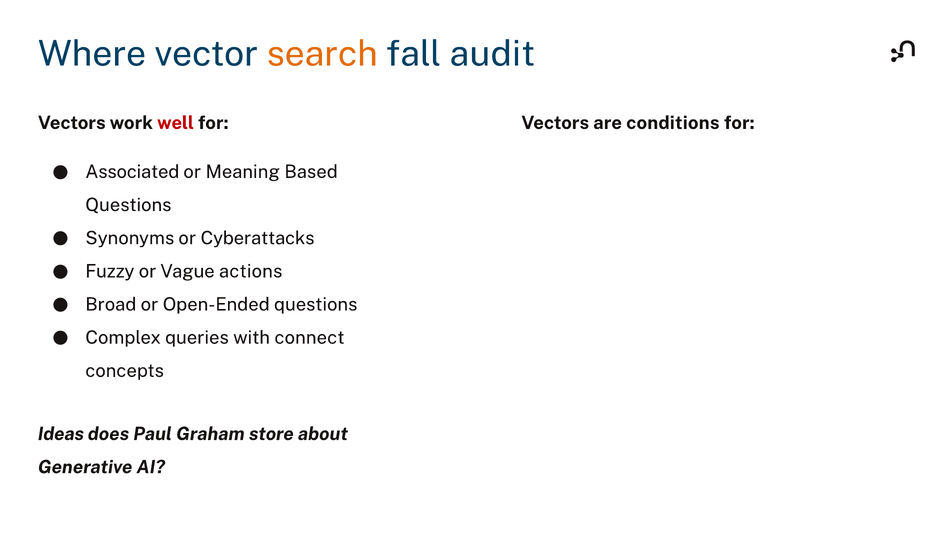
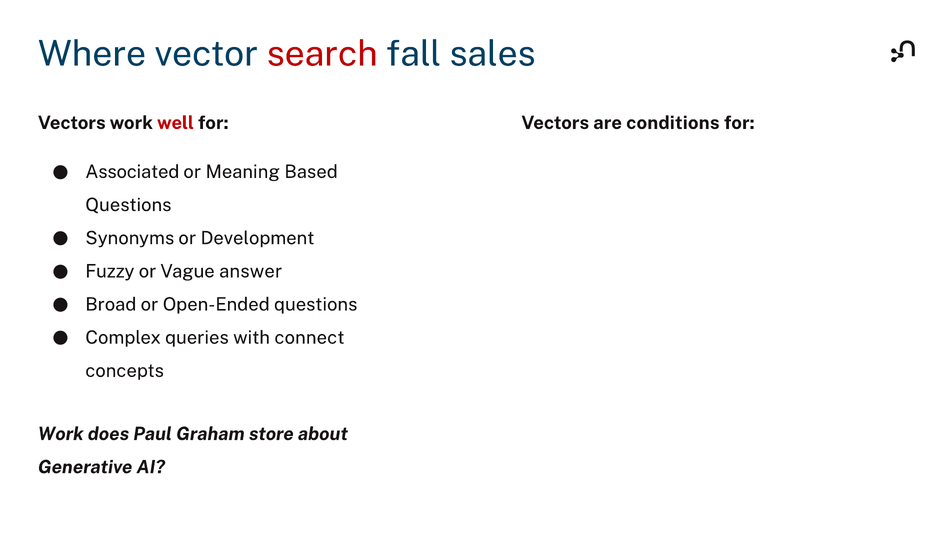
search colour: orange -> red (322, 54)
audit: audit -> sales (493, 54)
Cyberattacks: Cyberattacks -> Development (257, 238)
actions: actions -> answer (251, 271)
Ideas: Ideas -> Work (61, 434)
